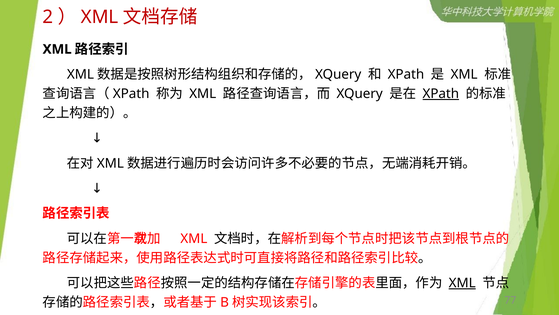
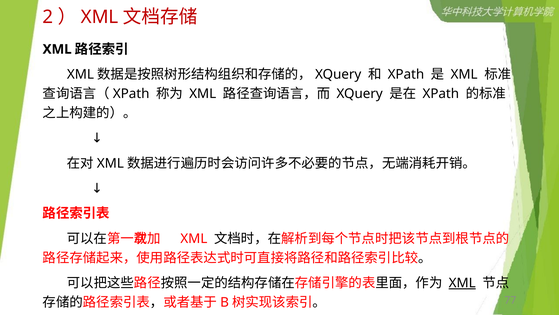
XPath underline: present -> none (441, 94)
